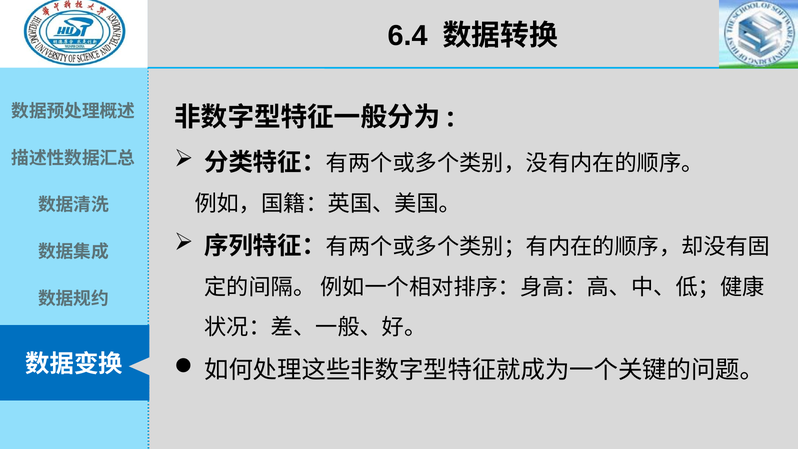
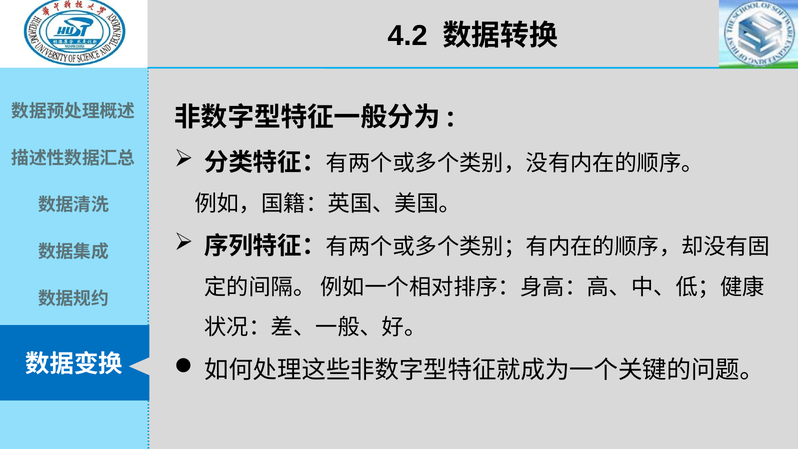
6.4: 6.4 -> 4.2 (408, 36)
